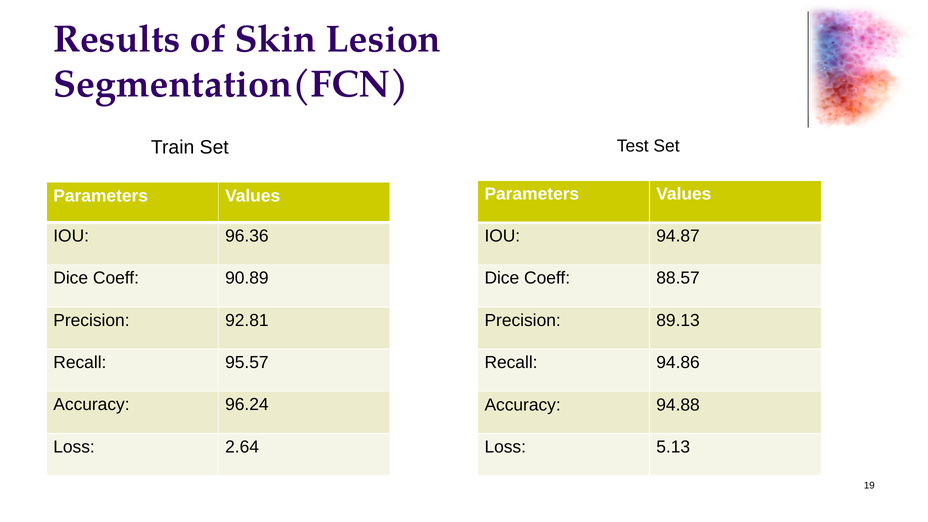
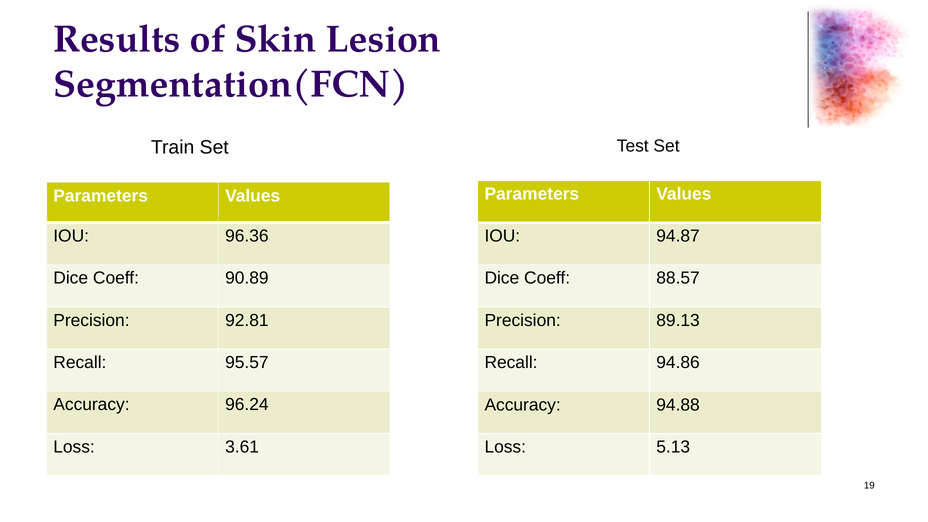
2.64: 2.64 -> 3.61 (242, 447)
